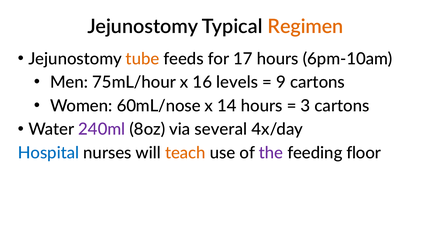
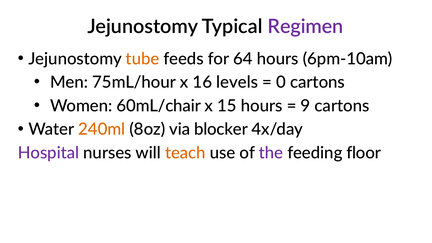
Regimen colour: orange -> purple (305, 27)
17: 17 -> 64 (243, 59)
9: 9 -> 0 (281, 82)
60mL/nose: 60mL/nose -> 60mL/chair (159, 106)
14: 14 -> 15 (227, 106)
3: 3 -> 9 (306, 106)
240ml colour: purple -> orange (102, 129)
several: several -> blocker (221, 129)
Hospital colour: blue -> purple (48, 153)
